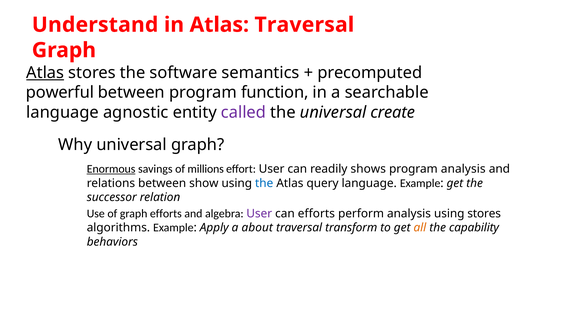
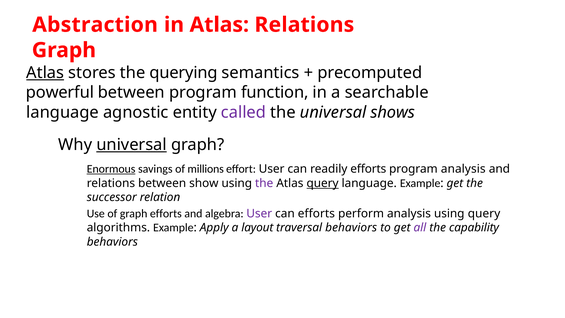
Understand: Understand -> Abstraction (95, 25)
Atlas Traversal: Traversal -> Relations (304, 25)
software: software -> querying (184, 73)
create: create -> shows (393, 112)
universal underline: none -> present (132, 145)
readily shows: shows -> efforts (368, 169)
the colour: blue -> purple (264, 183)
query underline: none -> present (323, 183)
using stores: stores -> query (484, 213)
about: about -> layout (257, 228)
traversal transform: transform -> behaviors (351, 228)
all colour: orange -> purple (420, 228)
